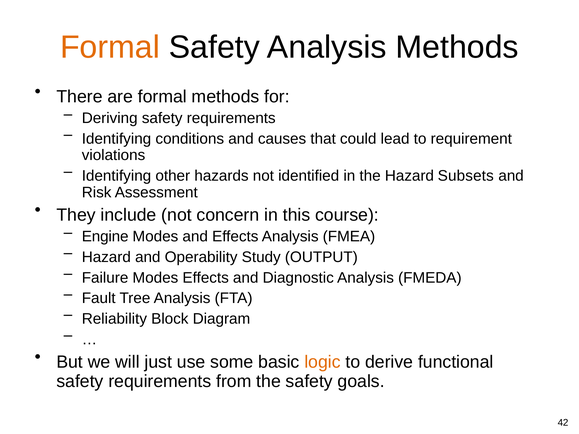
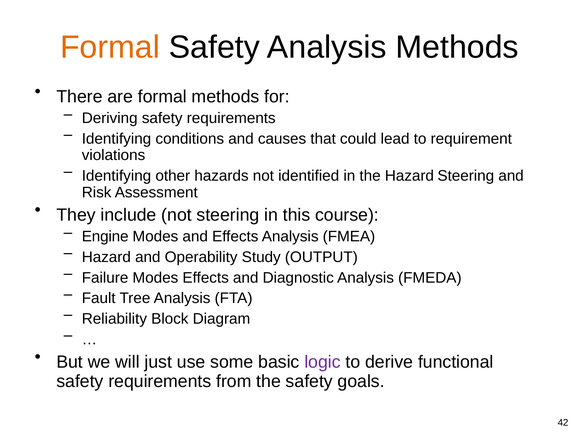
Hazard Subsets: Subsets -> Steering (466, 176)
not concern: concern -> steering (228, 215)
logic colour: orange -> purple (323, 362)
